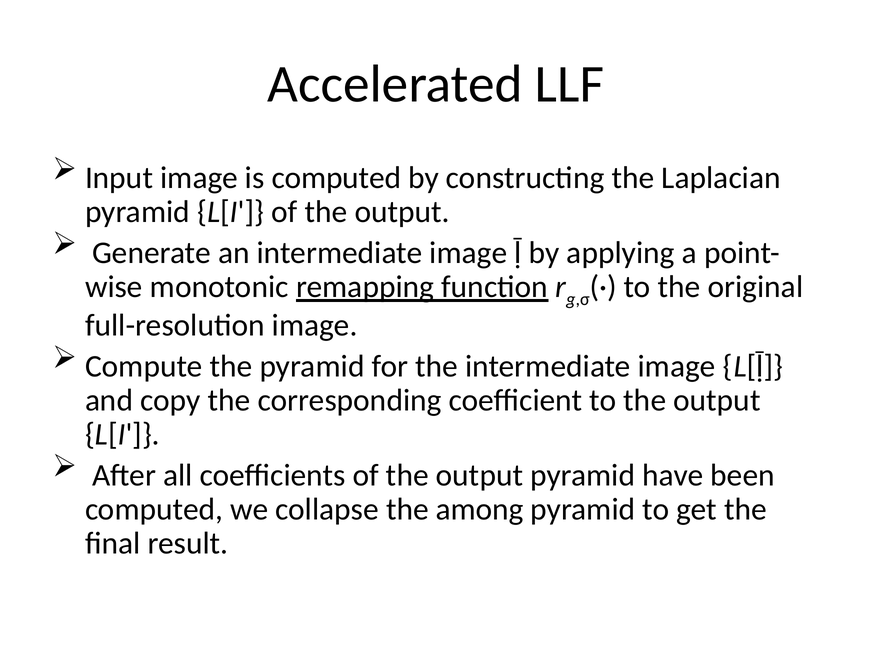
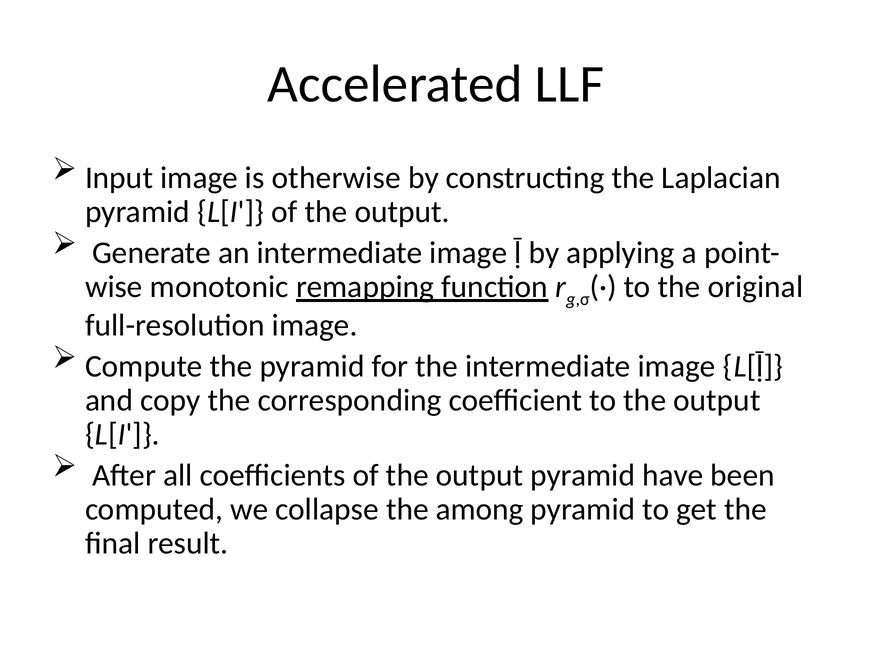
is computed: computed -> otherwise (336, 178)
